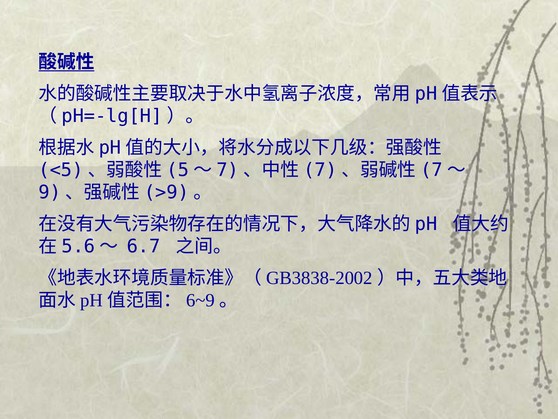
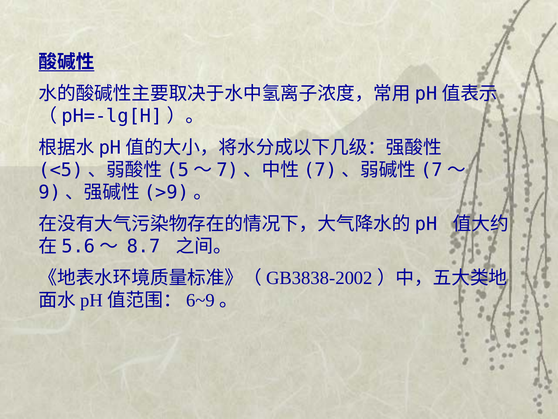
6.7: 6.7 -> 8.7 (144, 246)
